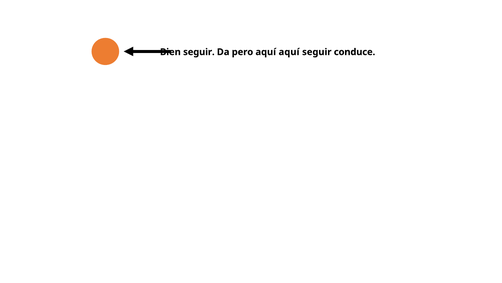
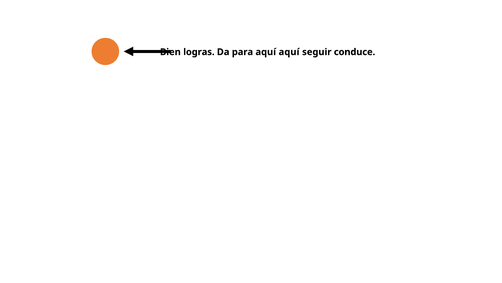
seguir: seguir -> logras (199, 52)
pero: pero -> para (242, 52)
